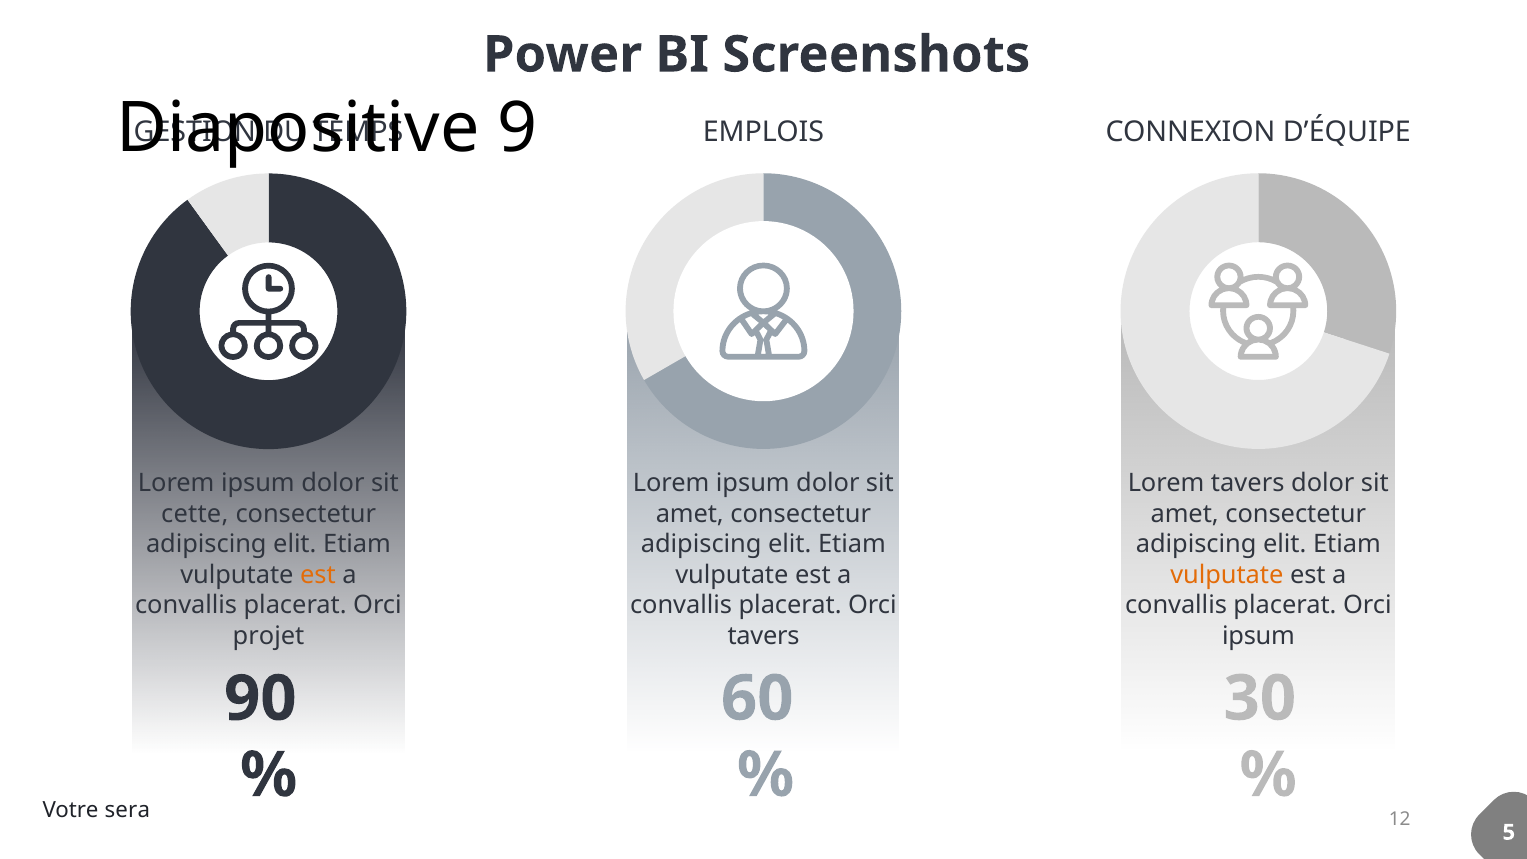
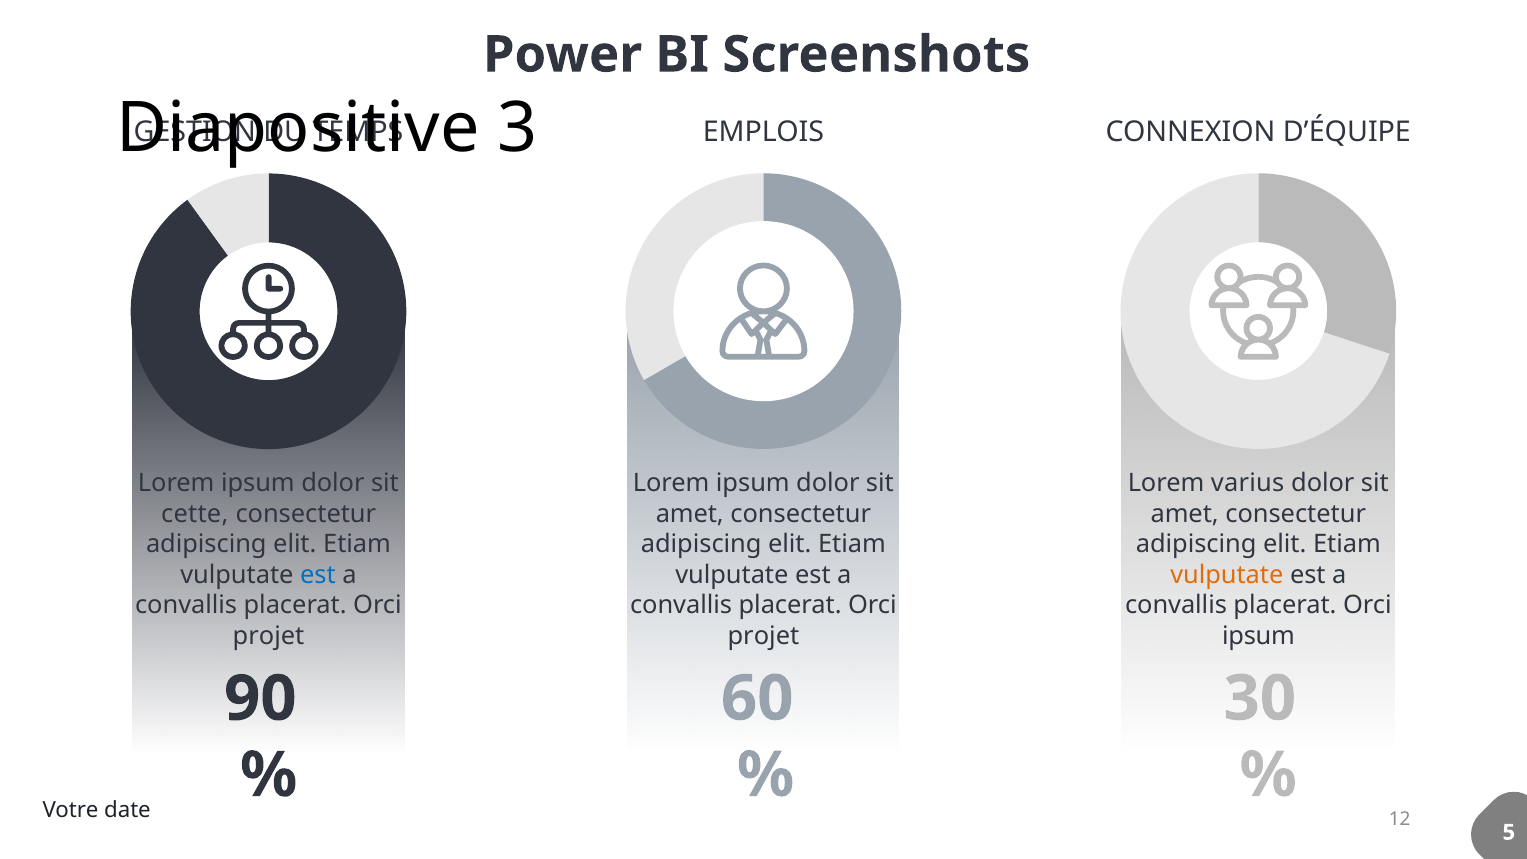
9: 9 -> 3 (518, 128)
Lorem tavers: tavers -> varius (1248, 483)
est colour: orange -> blue (318, 575)
tavers: tavers -> projet (763, 636)
sera: sera -> date (127, 810)
